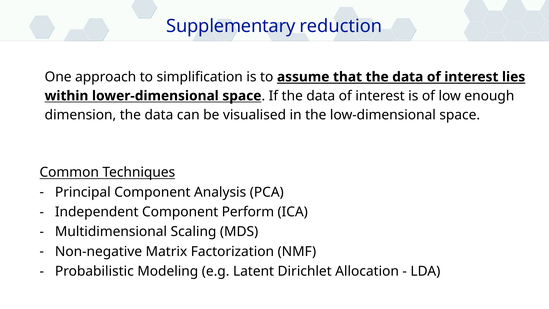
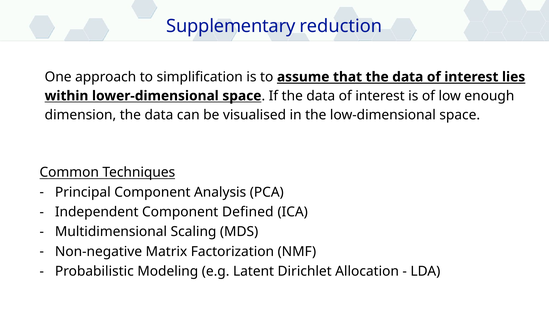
Perform: Perform -> Defined (248, 212)
